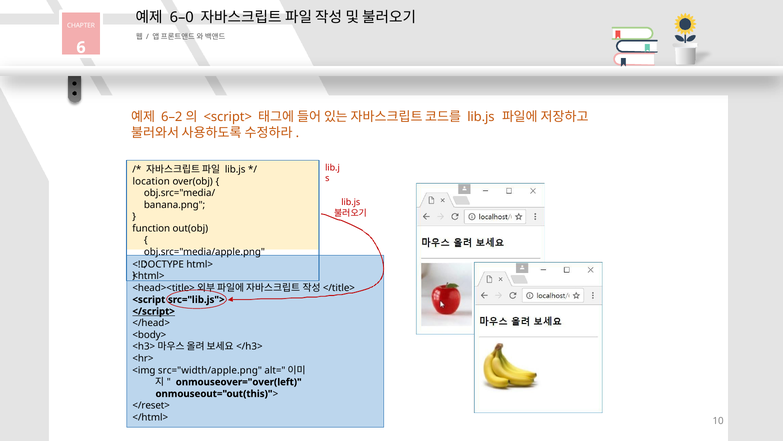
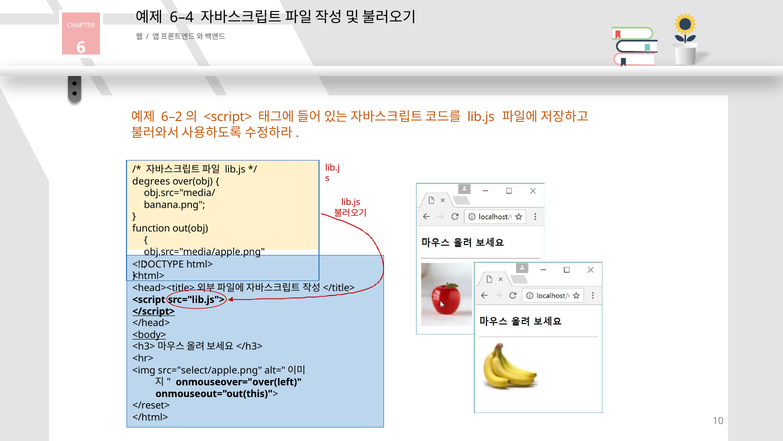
6–0: 6–0 -> 6–4 (182, 18)
location: location -> degrees (151, 181)
<body> underline: none -> present (149, 335)
src="width/apple.png: src="width/apple.png -> src="select/apple.png (210, 370)
